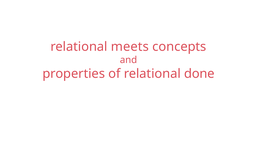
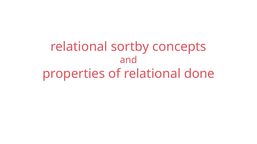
meets: meets -> sortby (130, 47)
